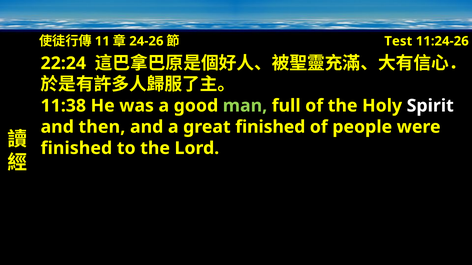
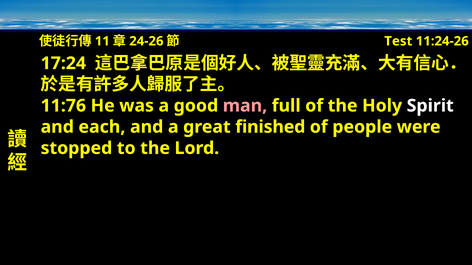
22:24: 22:24 -> 17:24 (63, 63)
11:38: 11:38 -> 11:76 (63, 106)
man colour: light green -> pink (245, 106)
then: then -> each (102, 127)
finished: finished -> stopped (76, 148)
